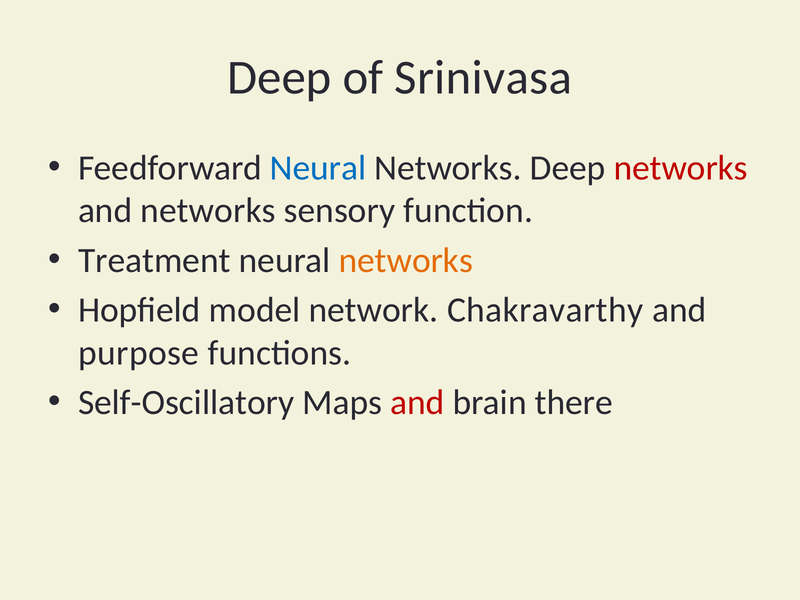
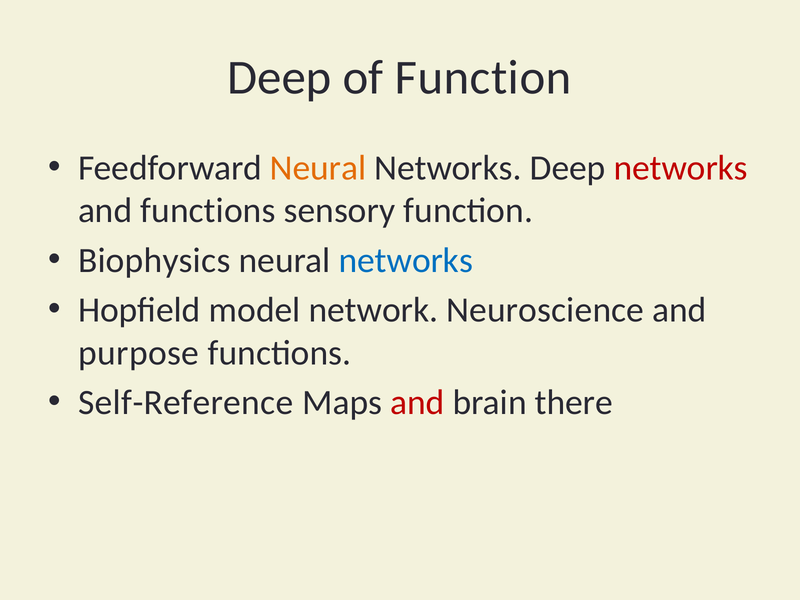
of Srinivasa: Srinivasa -> Function (483, 77)
Neural colour: blue -> orange (318, 168)
and networks: networks -> functions (208, 211)
Treatment: Treatment -> Biophysics (154, 260)
networks colour: orange -> blue (406, 260)
Chakravarthy: Chakravarthy -> Neuroscience (545, 310)
Self-Oscillatory: Self-Oscillatory -> Self-Reference (186, 403)
